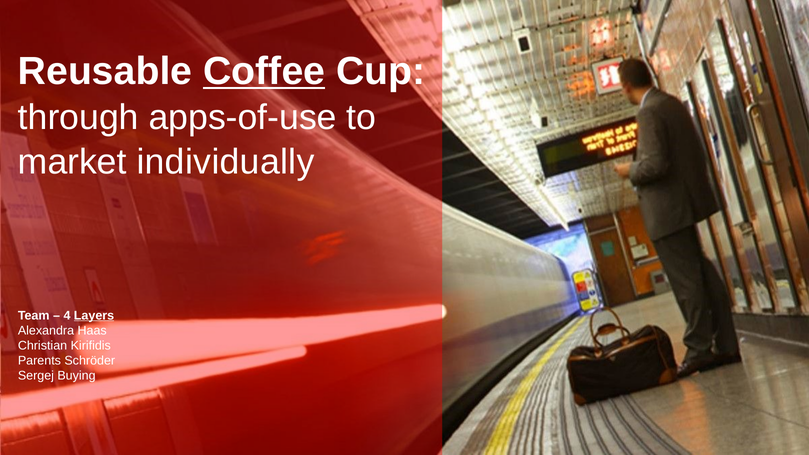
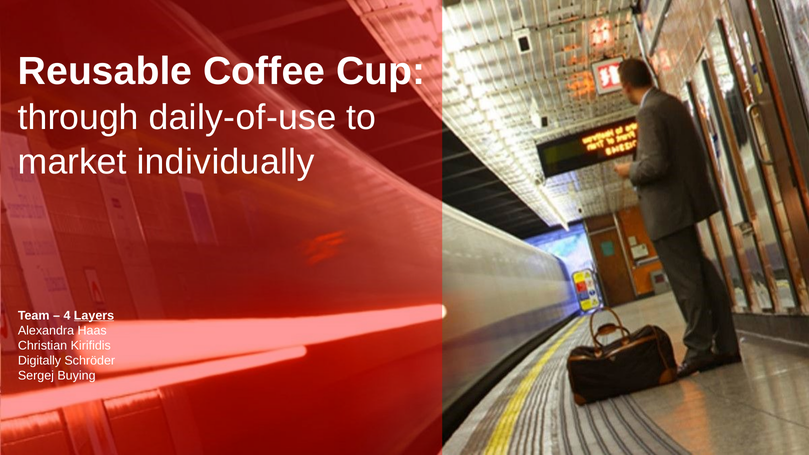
Coffee underline: present -> none (264, 71)
apps-of-use: apps-of-use -> daily-of-use (242, 118)
Parents: Parents -> Digitally (39, 361)
